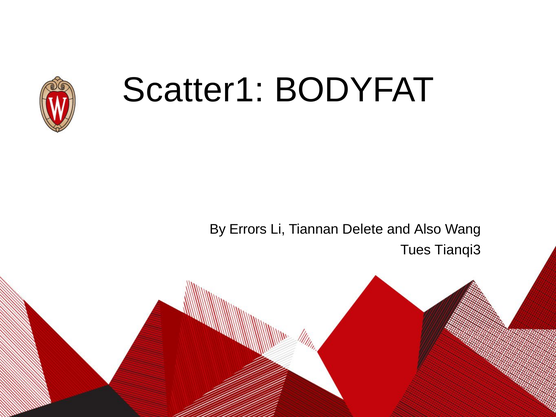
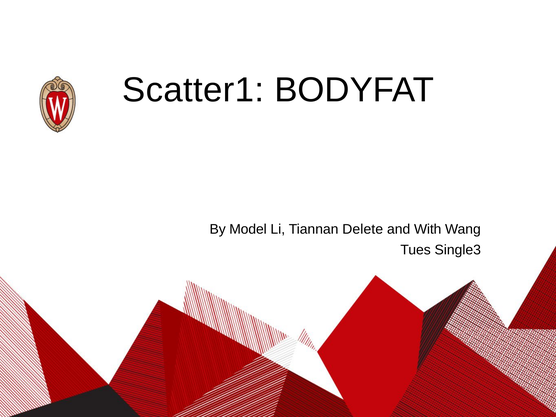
Errors: Errors -> Model (248, 229)
Also: Also -> With (428, 229)
Tianqi3: Tianqi3 -> Single3 (458, 250)
